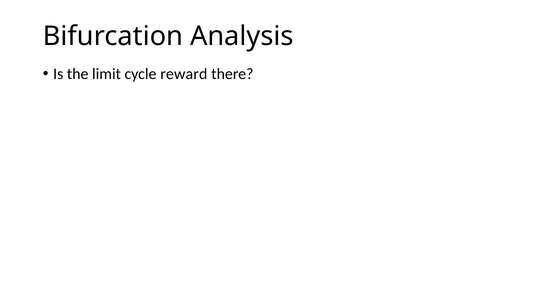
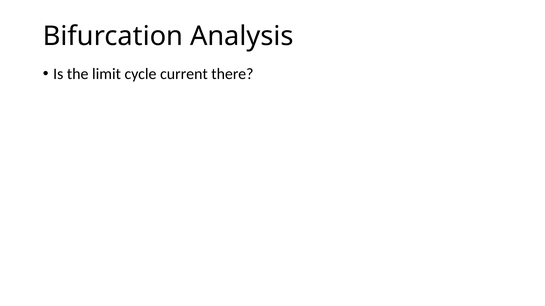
reward: reward -> current (184, 74)
